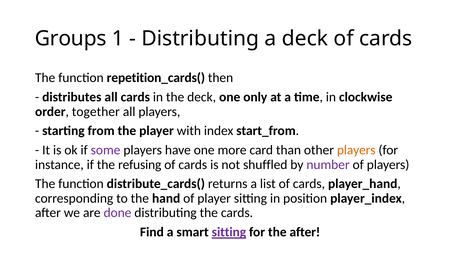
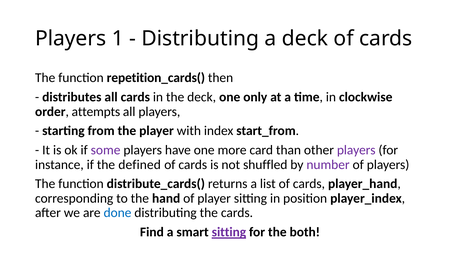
Groups: Groups -> Players (71, 39)
together: together -> attempts (96, 111)
players colour: orange -> purple (356, 150)
refusing: refusing -> defined (140, 164)
done colour: purple -> blue (117, 213)
the after: after -> both (305, 232)
